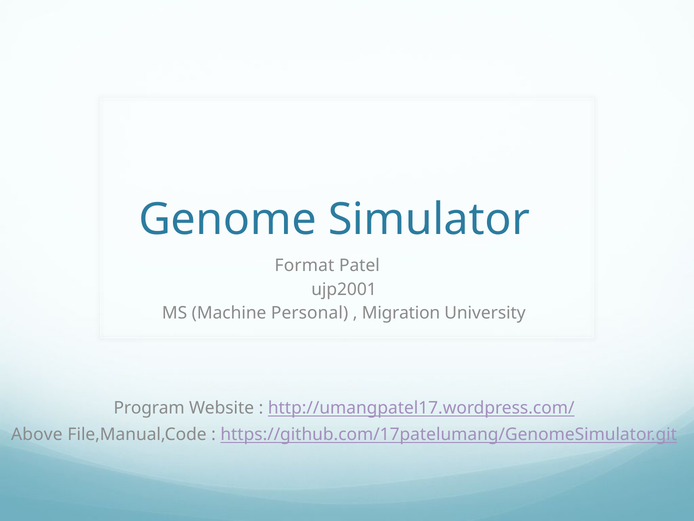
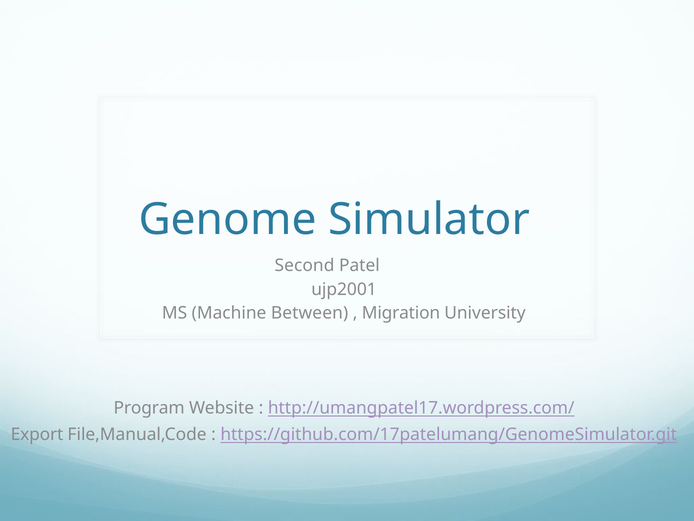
Format: Format -> Second (305, 265)
Personal: Personal -> Between (310, 313)
Above: Above -> Export (37, 434)
